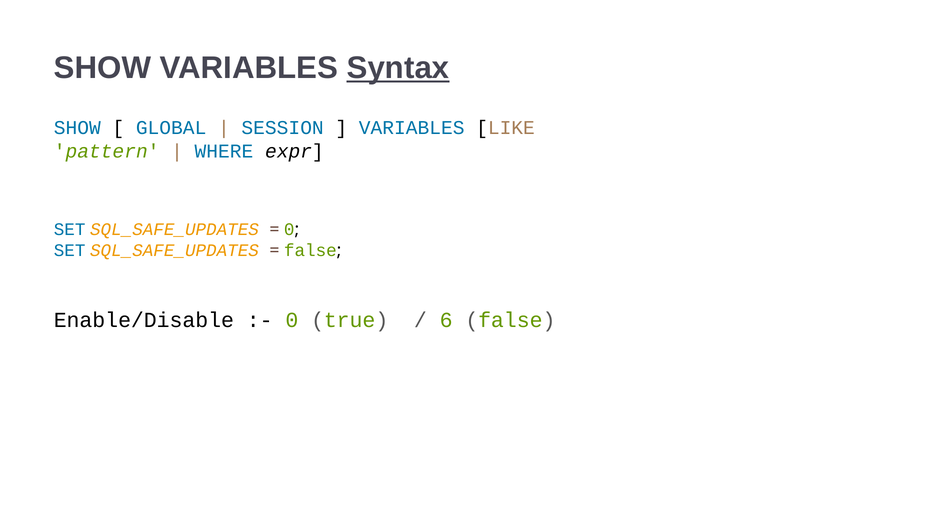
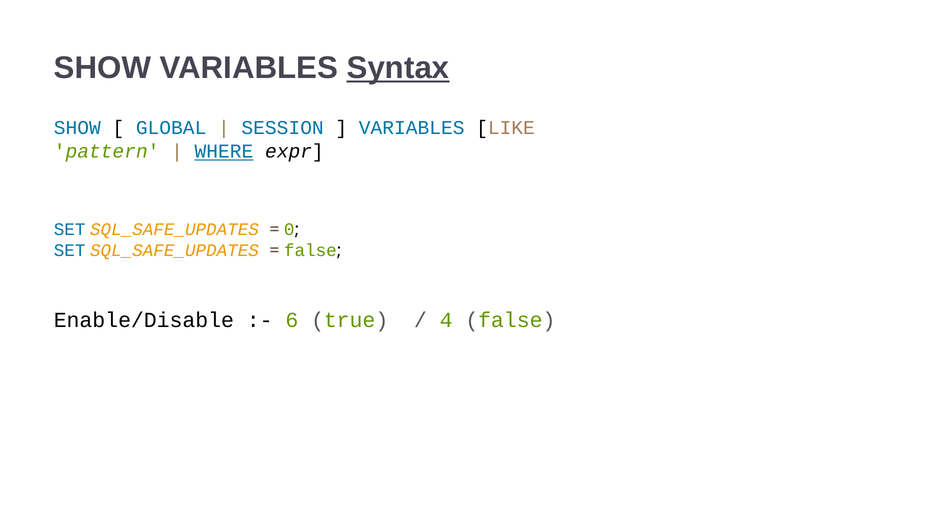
WHERE underline: none -> present (224, 151)
0: 0 -> 6 (292, 320)
6: 6 -> 4 (446, 320)
